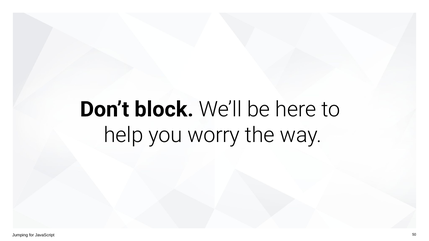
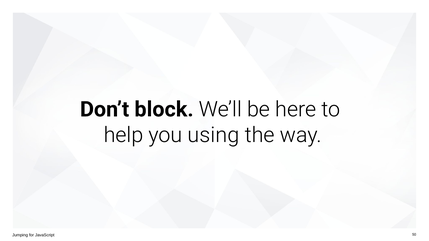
worry: worry -> using (214, 135)
